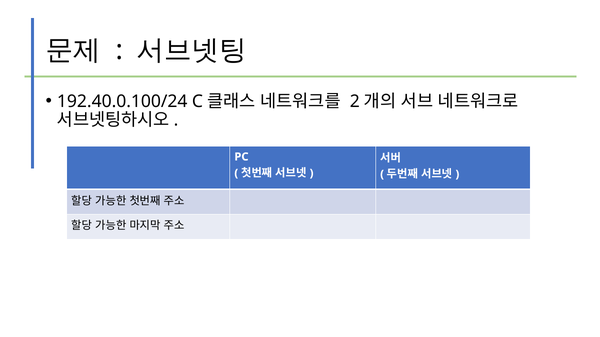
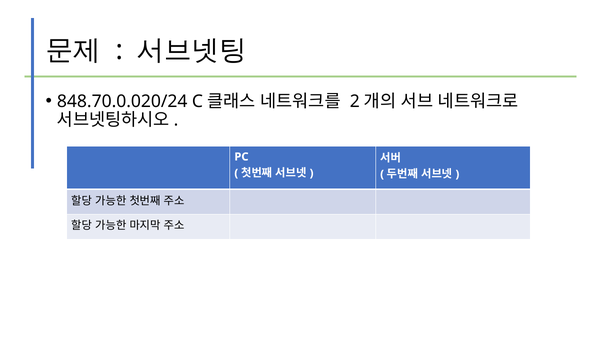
192.40.0.100/24: 192.40.0.100/24 -> 848.70.0.020/24 (122, 101)
